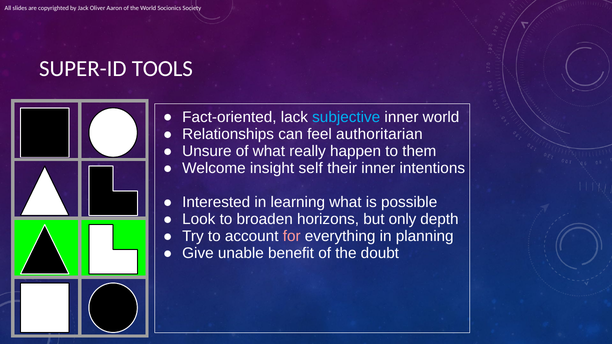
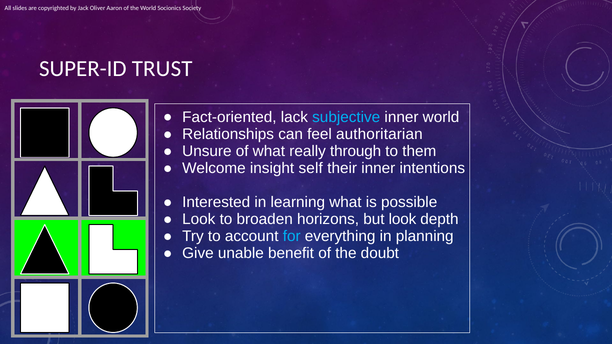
TOOLS: TOOLS -> TRUST (162, 69)
happen: happen -> through (356, 151)
but only: only -> look (402, 219)
for colour: pink -> light blue (292, 236)
